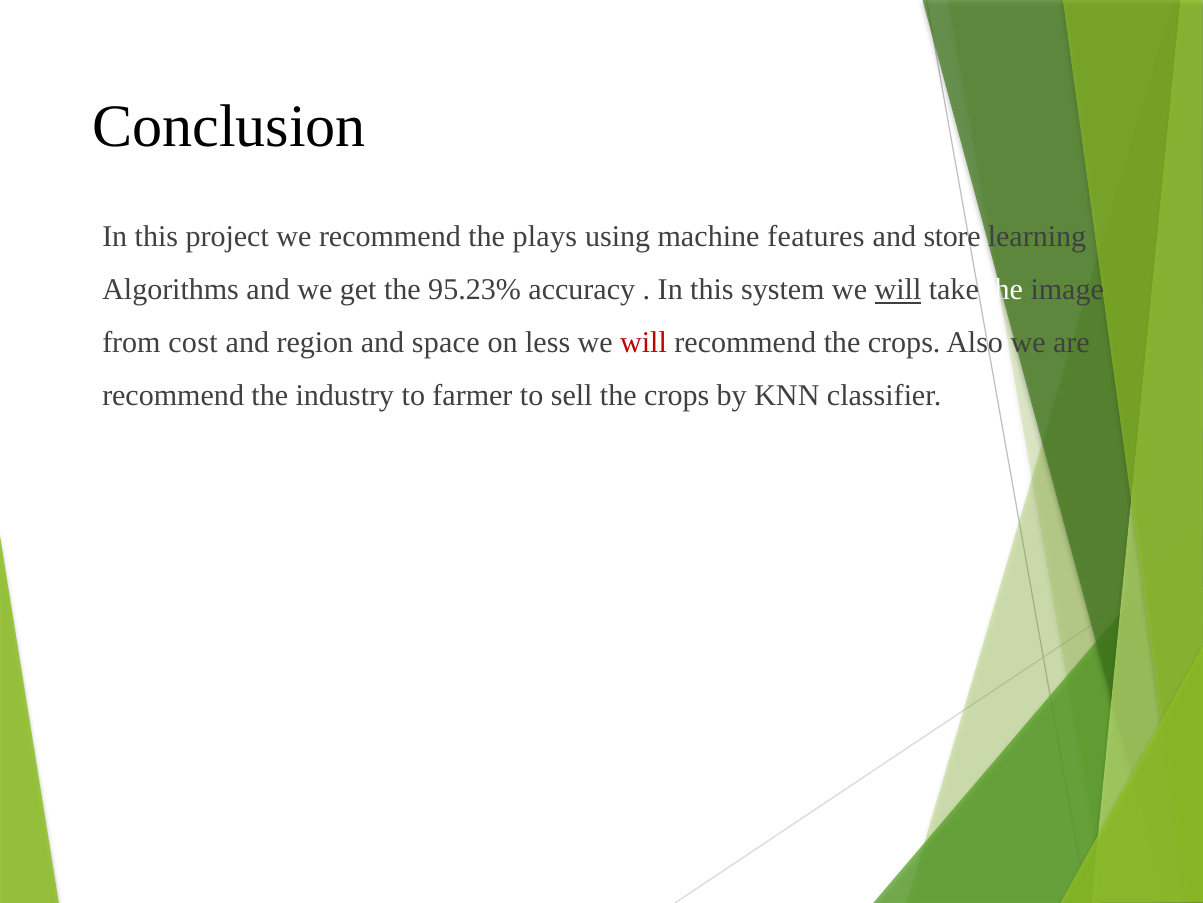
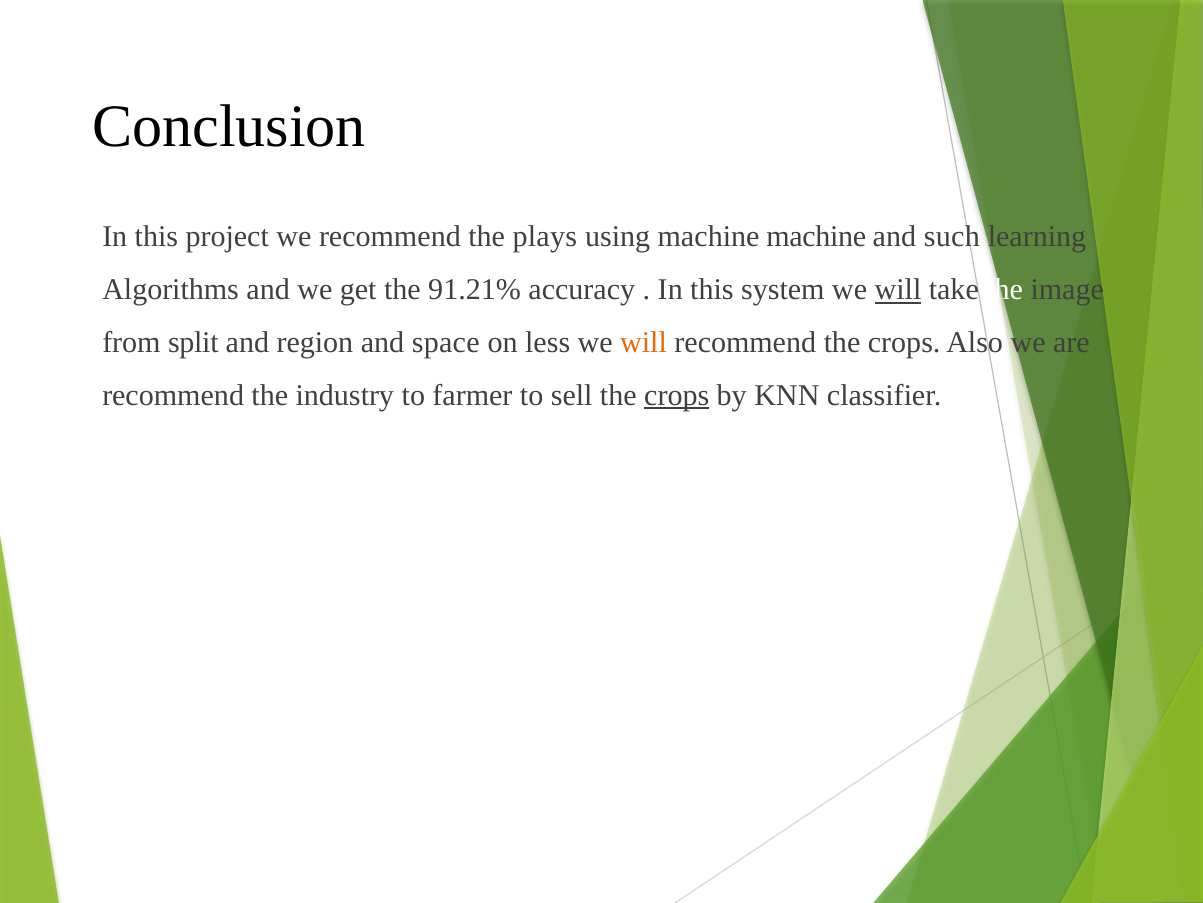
machine features: features -> machine (816, 237)
store: store -> such (952, 237)
95.23%: 95.23% -> 91.21% (475, 289)
cost: cost -> split (193, 342)
will colour: red -> orange (644, 342)
crops underline: none -> present (677, 395)
